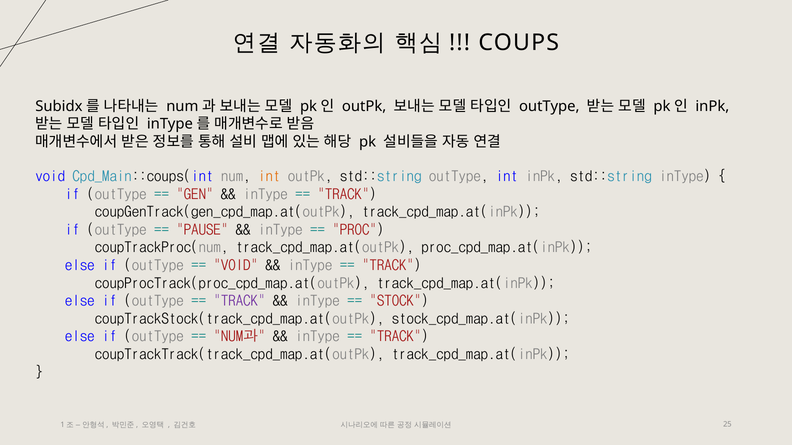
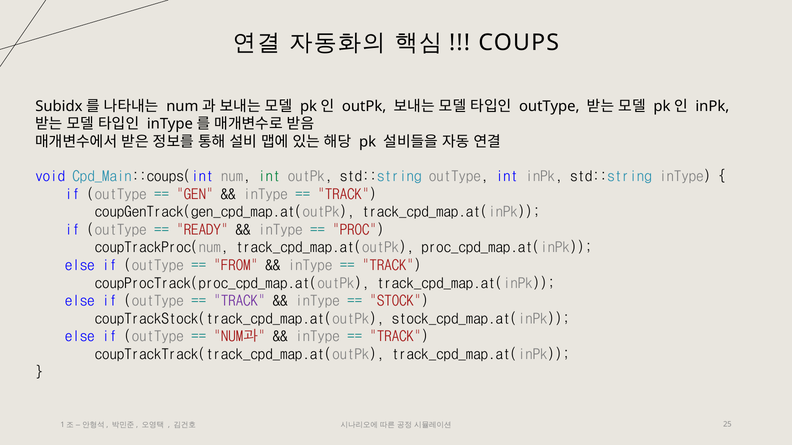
int colour: orange -> green (269, 177)
PAUSE: PAUSE -> READY (202, 230)
VOID: VOID -> FROM (236, 266)
